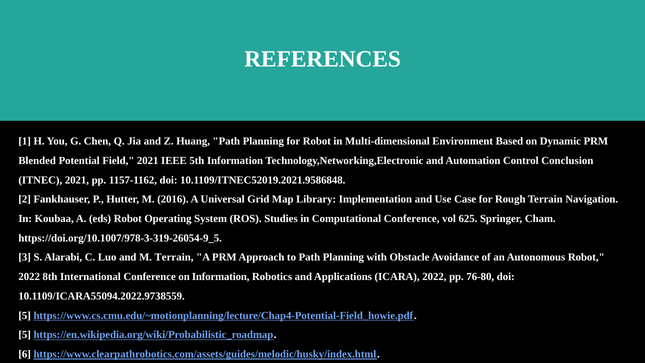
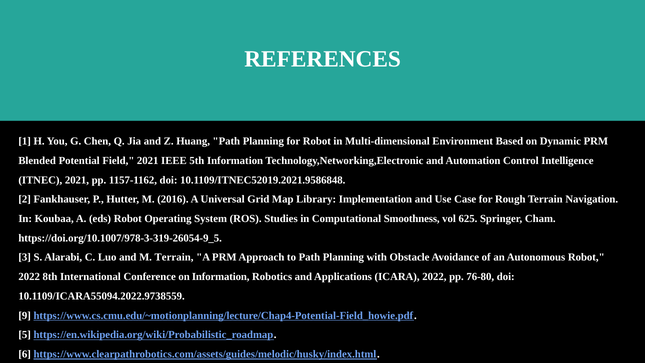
Conclusion: Conclusion -> Intelligence (567, 161)
Computational Conference: Conference -> Smoothness (412, 219)
5: 5 -> 9 (25, 315)
